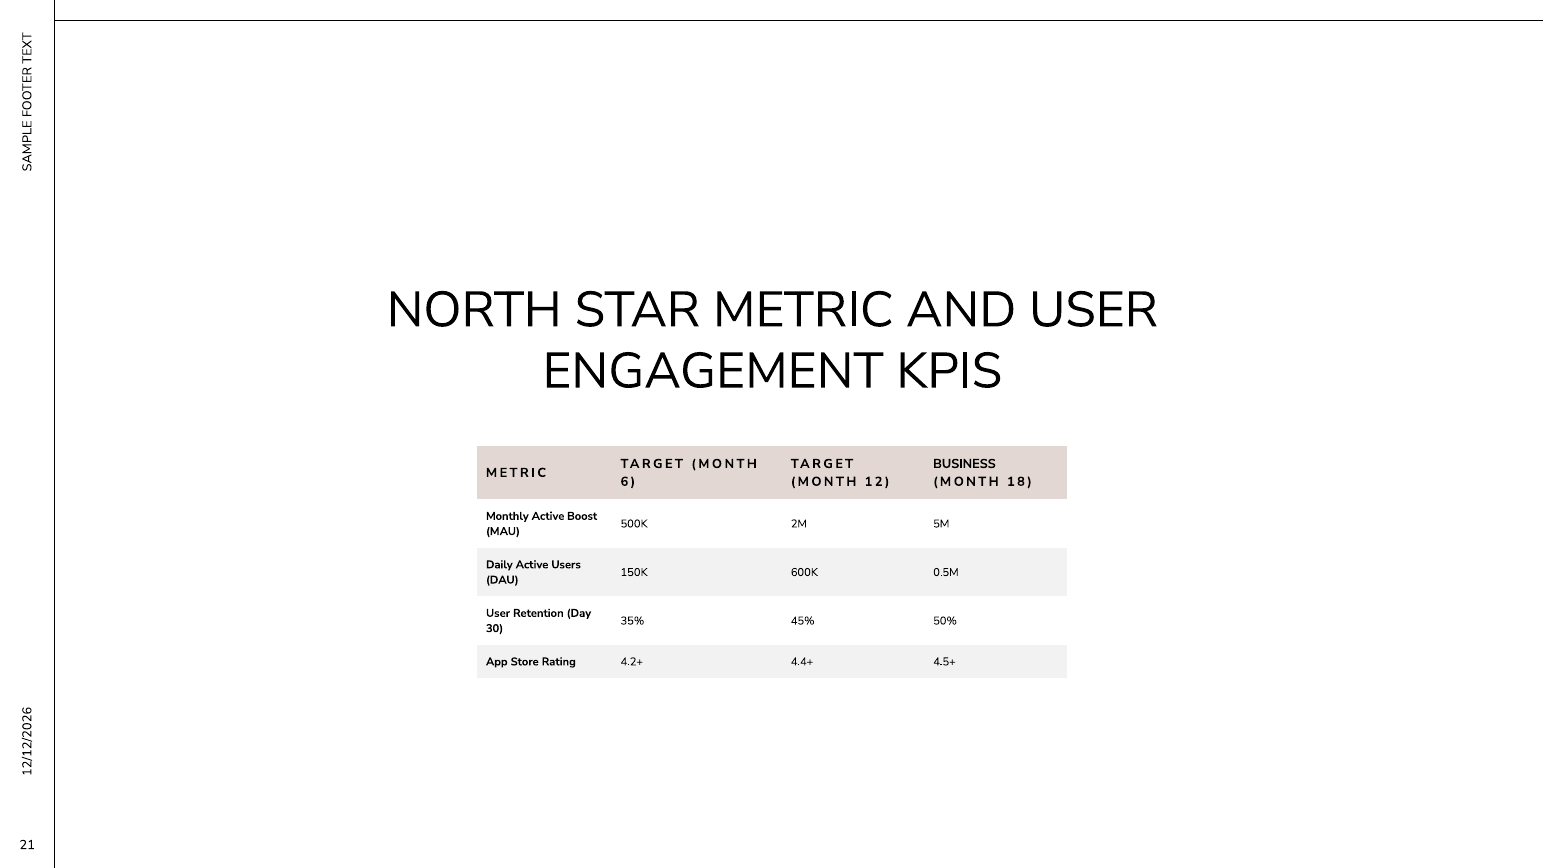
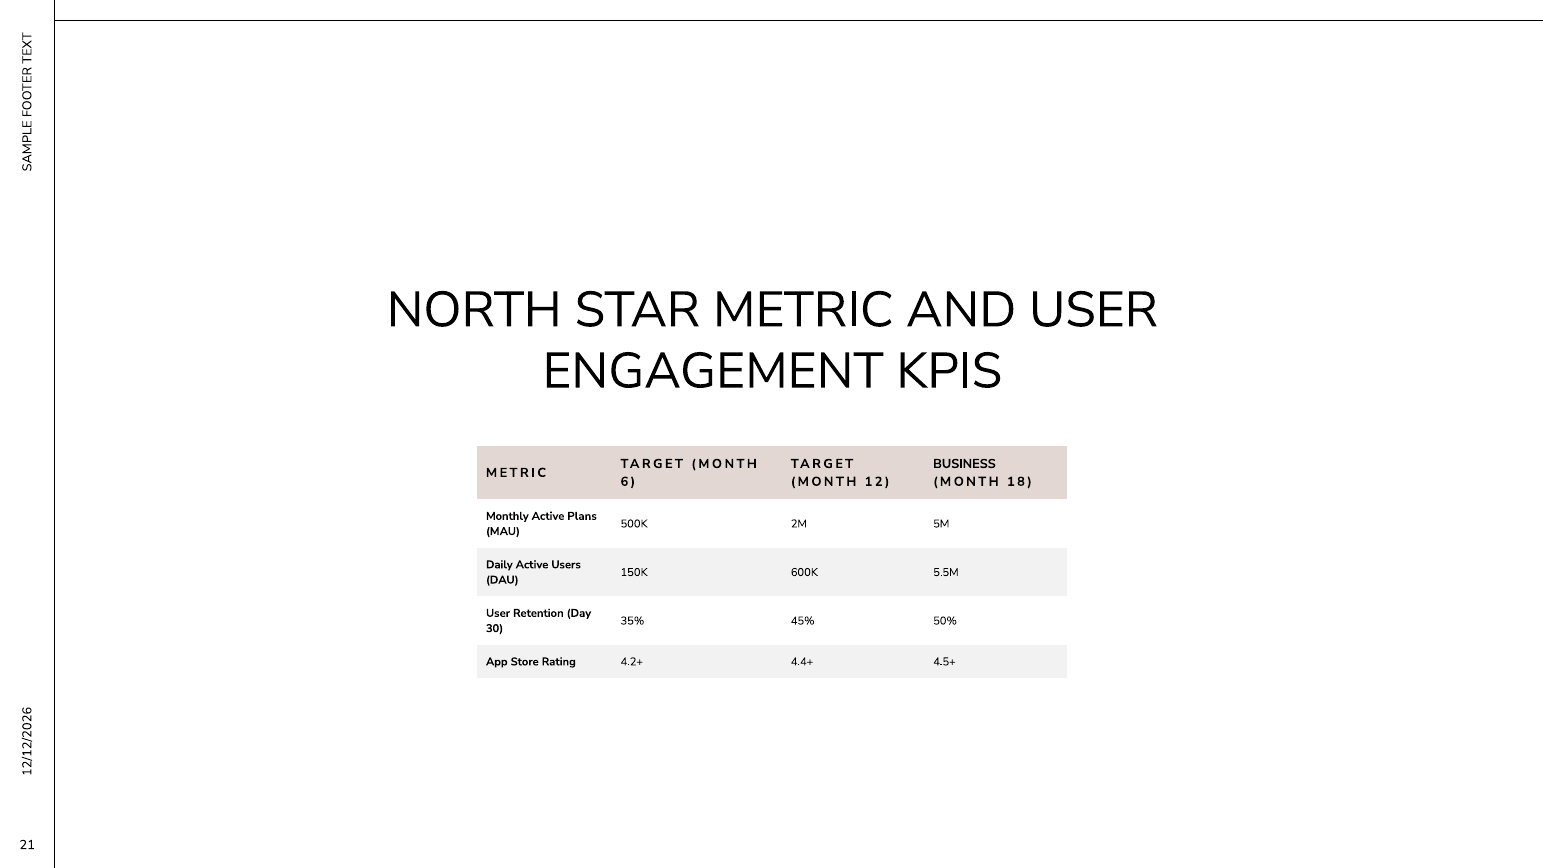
Boost: Boost -> Plans (582, 516)
0.5M: 0.5M -> 5.5M (946, 572)
